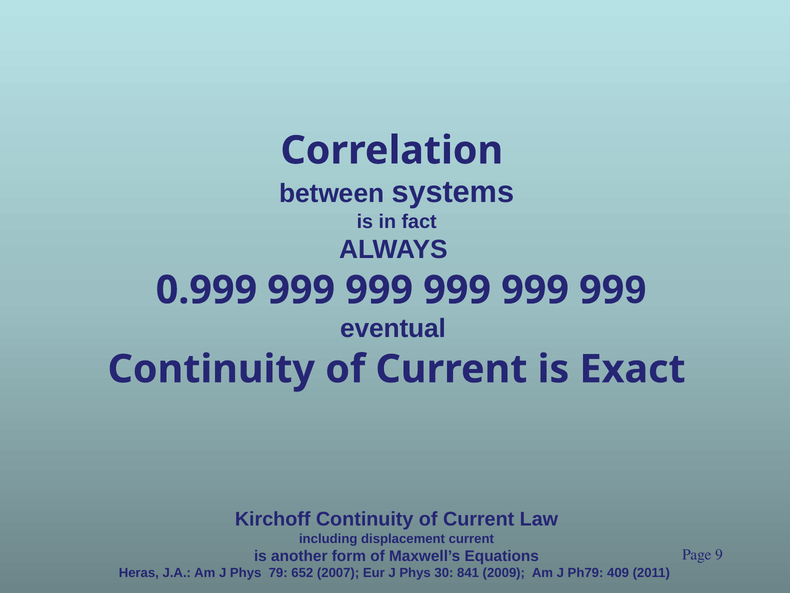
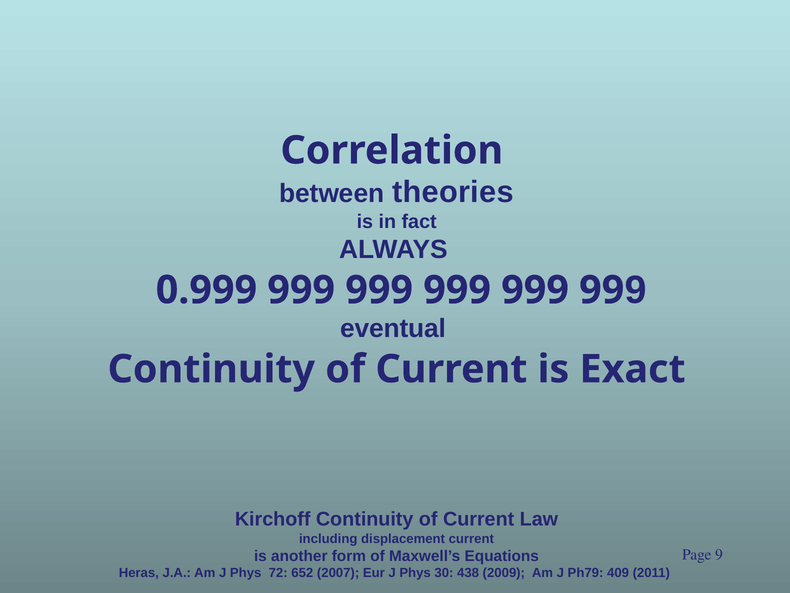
systems: systems -> theories (453, 192)
79: 79 -> 72 (278, 572)
841: 841 -> 438 (468, 572)
